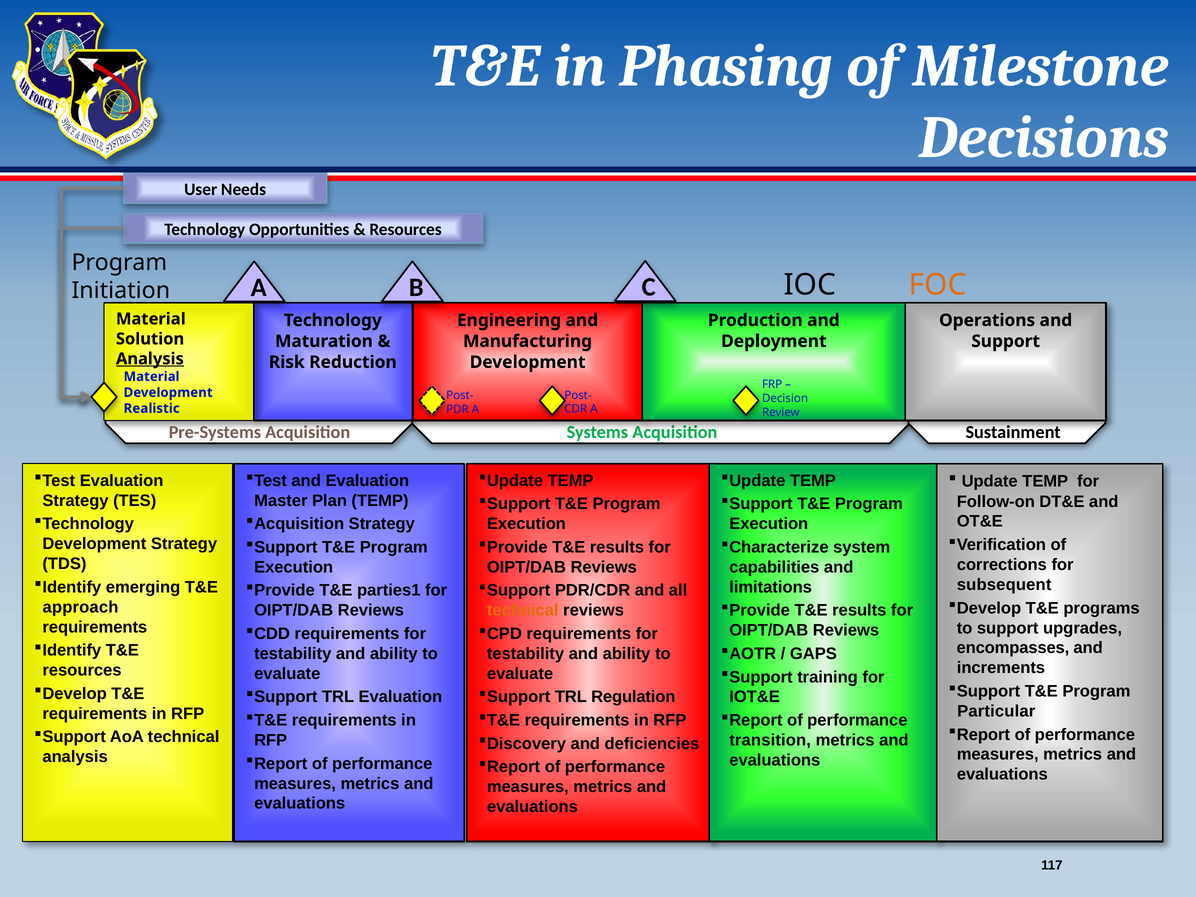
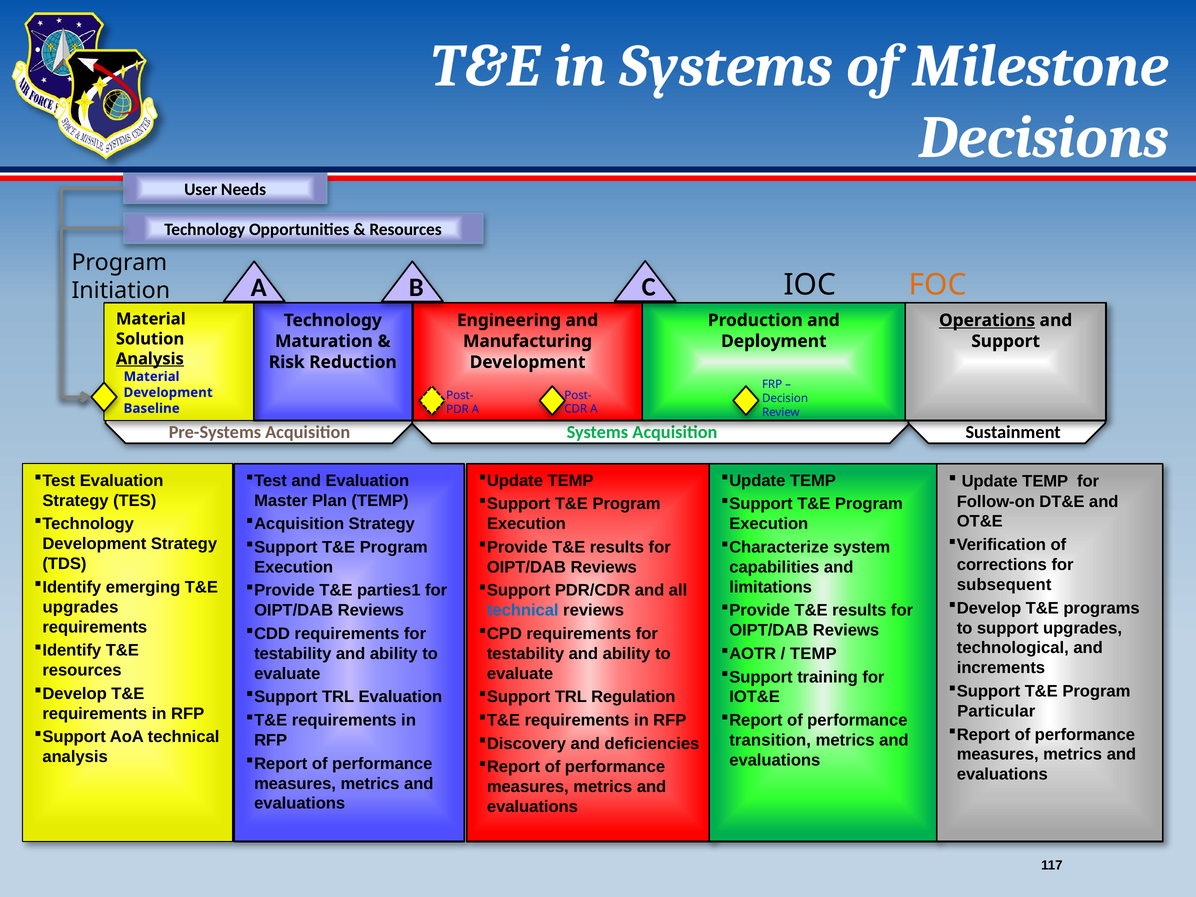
in Phasing: Phasing -> Systems (726, 66)
Operations underline: none -> present (987, 320)
Realistic: Realistic -> Baseline (152, 408)
approach: approach -> upgrades (80, 607)
technical colour: orange -> blue (523, 610)
encompasses: encompasses -> technological (1013, 648)
GAPS: GAPS -> TEMP (813, 654)
